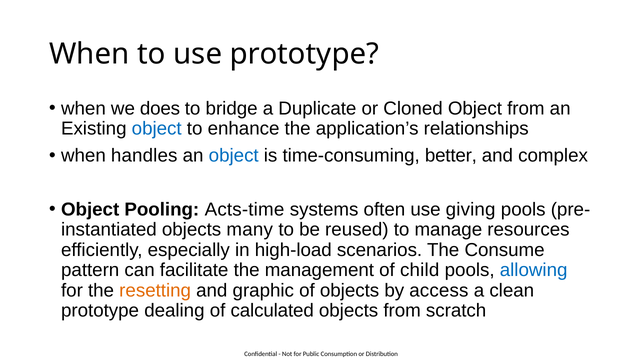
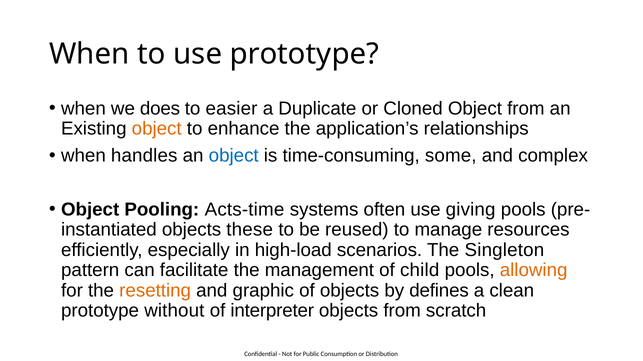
bridge: bridge -> easier (232, 109)
object colour: blue -> orange (157, 129)
better: better -> some (451, 156)
many: many -> these (250, 230)
Consume: Consume -> Singleton (504, 250)
allowing colour: blue -> orange (534, 271)
access: access -> defines (439, 291)
dealing: dealing -> without (174, 311)
calculated: calculated -> interpreter (272, 311)
